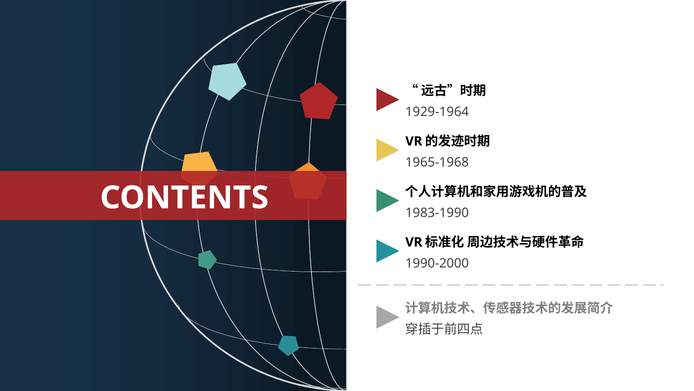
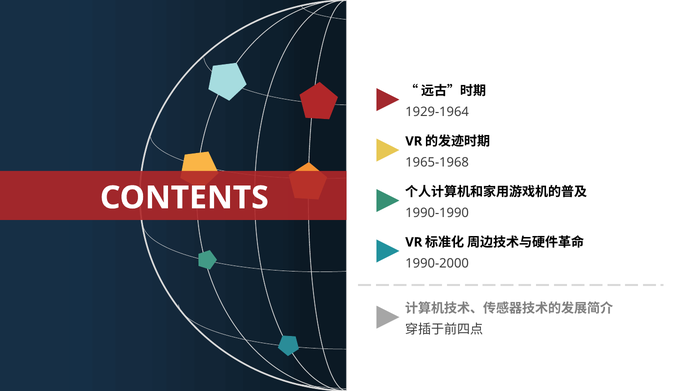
1983-1990: 1983-1990 -> 1990-1990 (437, 212)
